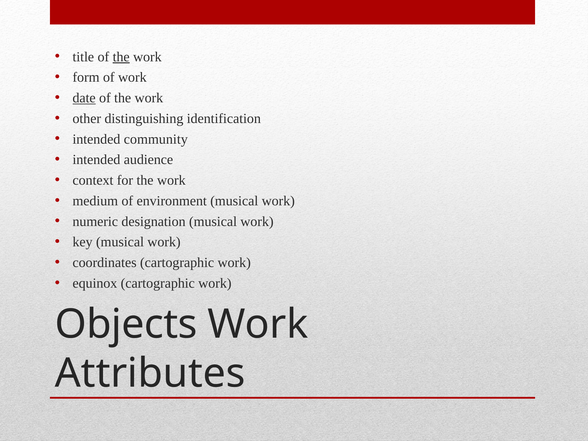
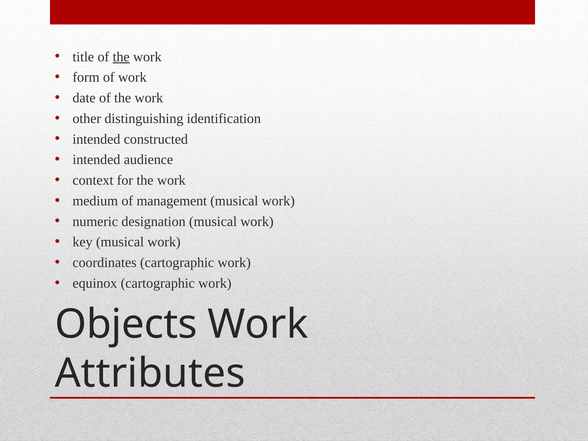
date underline: present -> none (84, 98)
community: community -> constructed (156, 139)
environment: environment -> management (172, 201)
